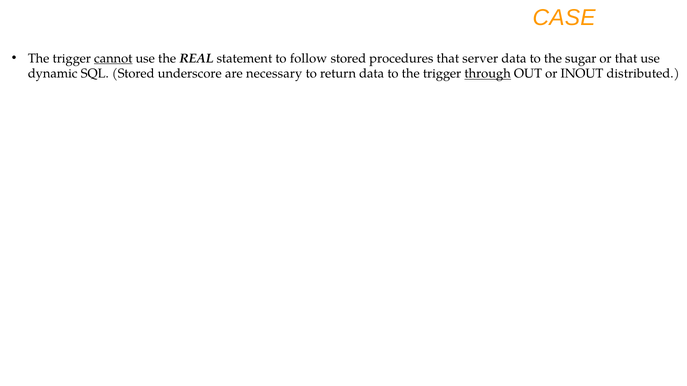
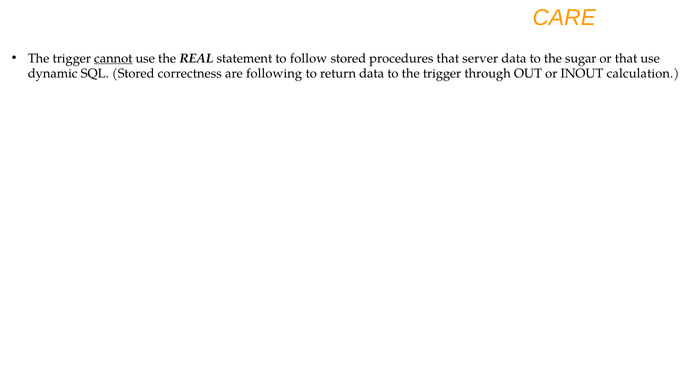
CASE: CASE -> CARE (564, 18)
underscore: underscore -> correctness (190, 74)
necessary: necessary -> following (274, 74)
through underline: present -> none (488, 74)
distributed: distributed -> calculation (643, 74)
